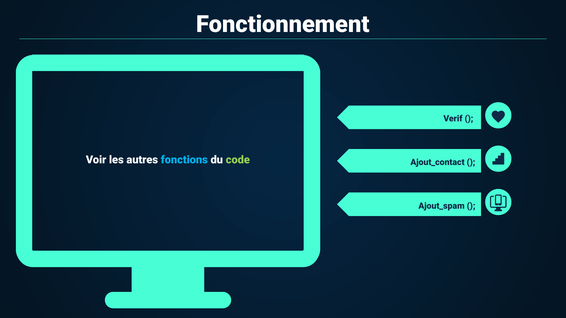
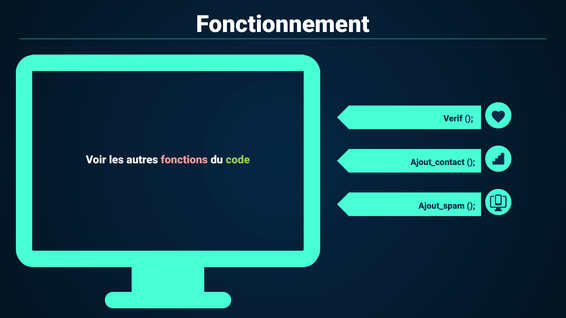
fonctions colour: light blue -> pink (184, 160)
